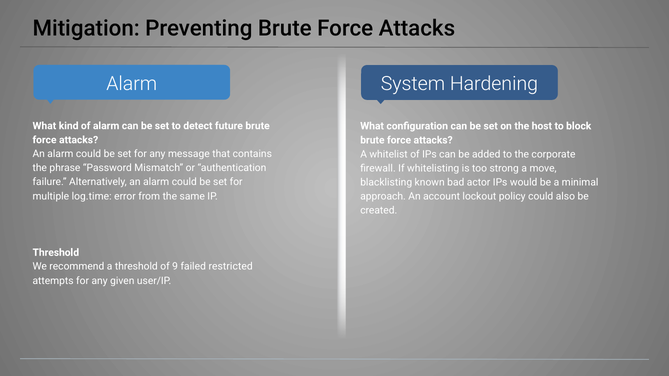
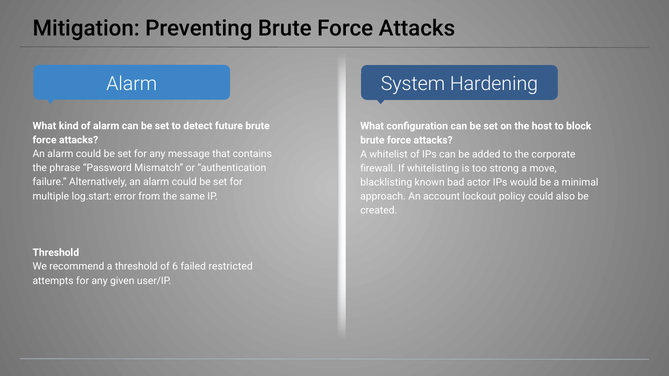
log.time: log.time -> log.start (92, 196)
9: 9 -> 6 (175, 267)
